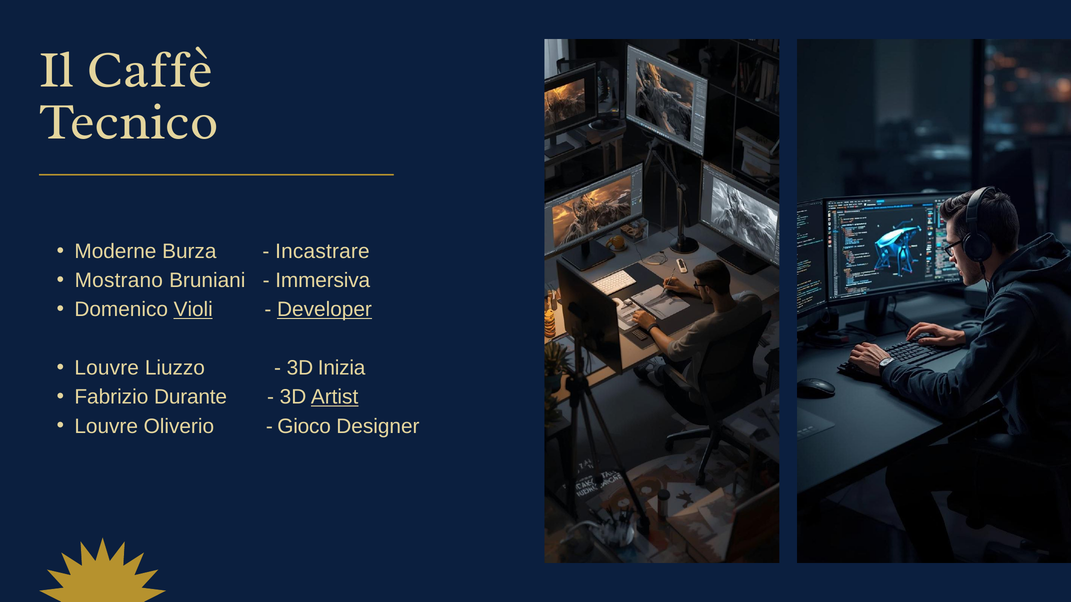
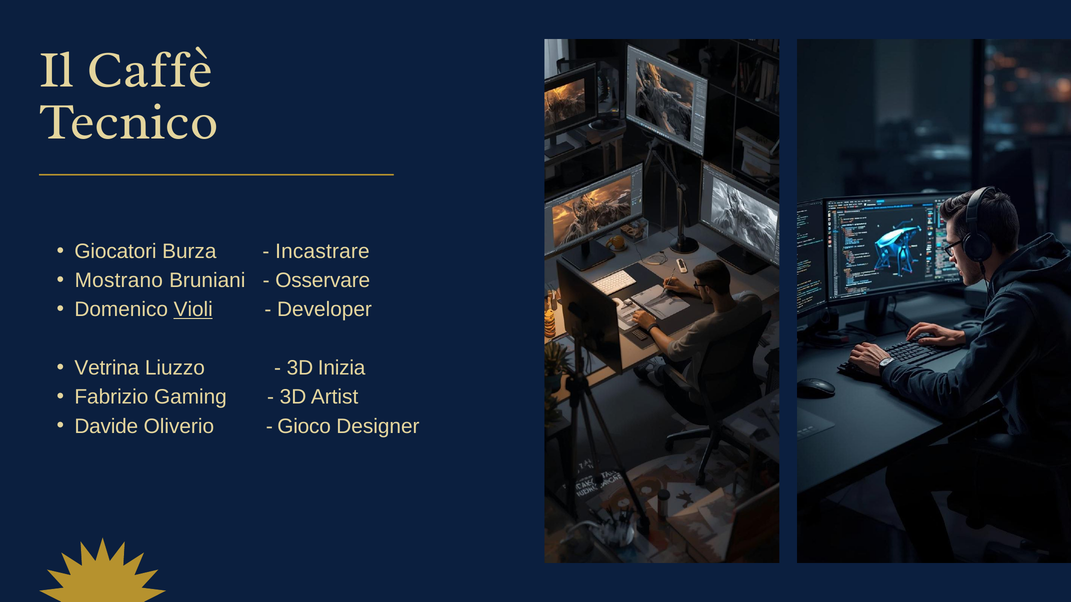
Moderne: Moderne -> Giocatori (115, 252)
Immersiva: Immersiva -> Osservare (323, 281)
Developer underline: present -> none (324, 310)
Louvre: Louvre -> Vetrina (107, 368)
Durante: Durante -> Gaming (190, 397)
Artist underline: present -> none (335, 397)
Louvre: Louvre -> Davide (106, 426)
